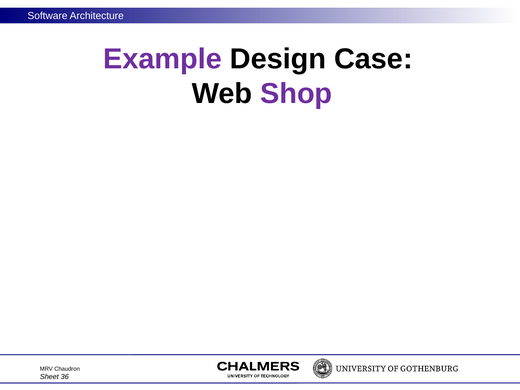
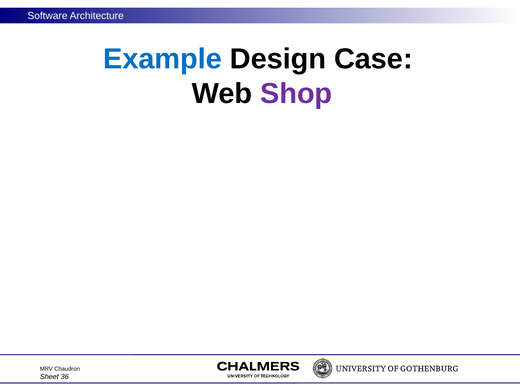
Example colour: purple -> blue (163, 59)
